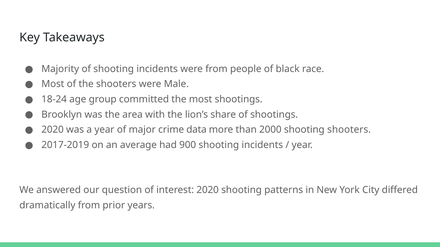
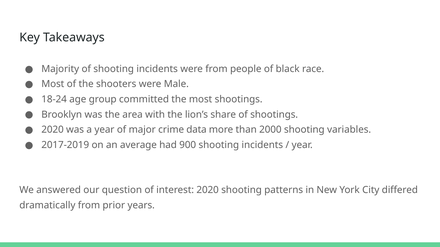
shooting shooters: shooters -> variables (349, 130)
